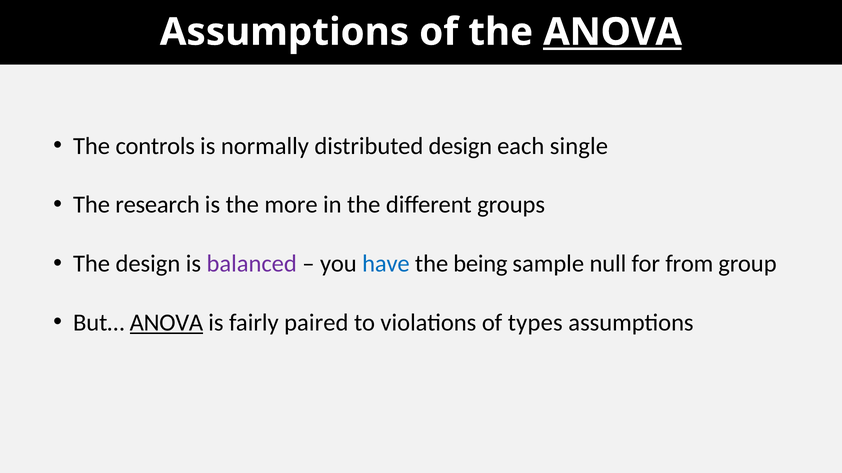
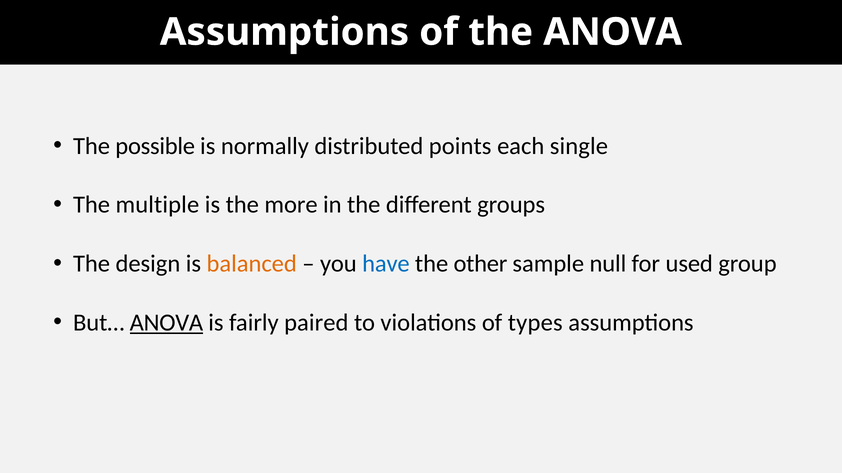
ANOVA underline: present -> none (613, 32)
controls: controls -> possible (155, 146)
distributed design: design -> points (460, 146)
research: research -> multiple (157, 205)
balanced colour: purple -> orange (252, 264)
being: being -> other (480, 264)
from: from -> used (689, 264)
